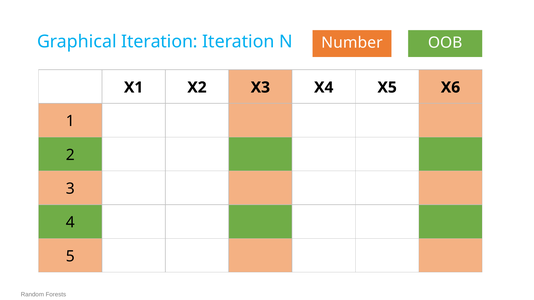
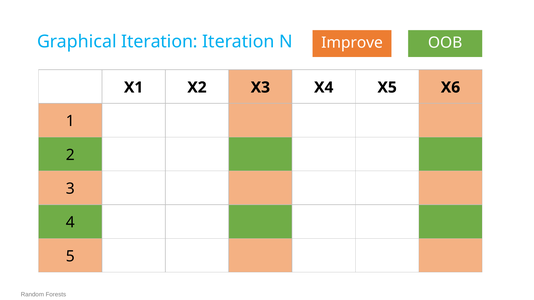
Number: Number -> Improve (352, 43)
